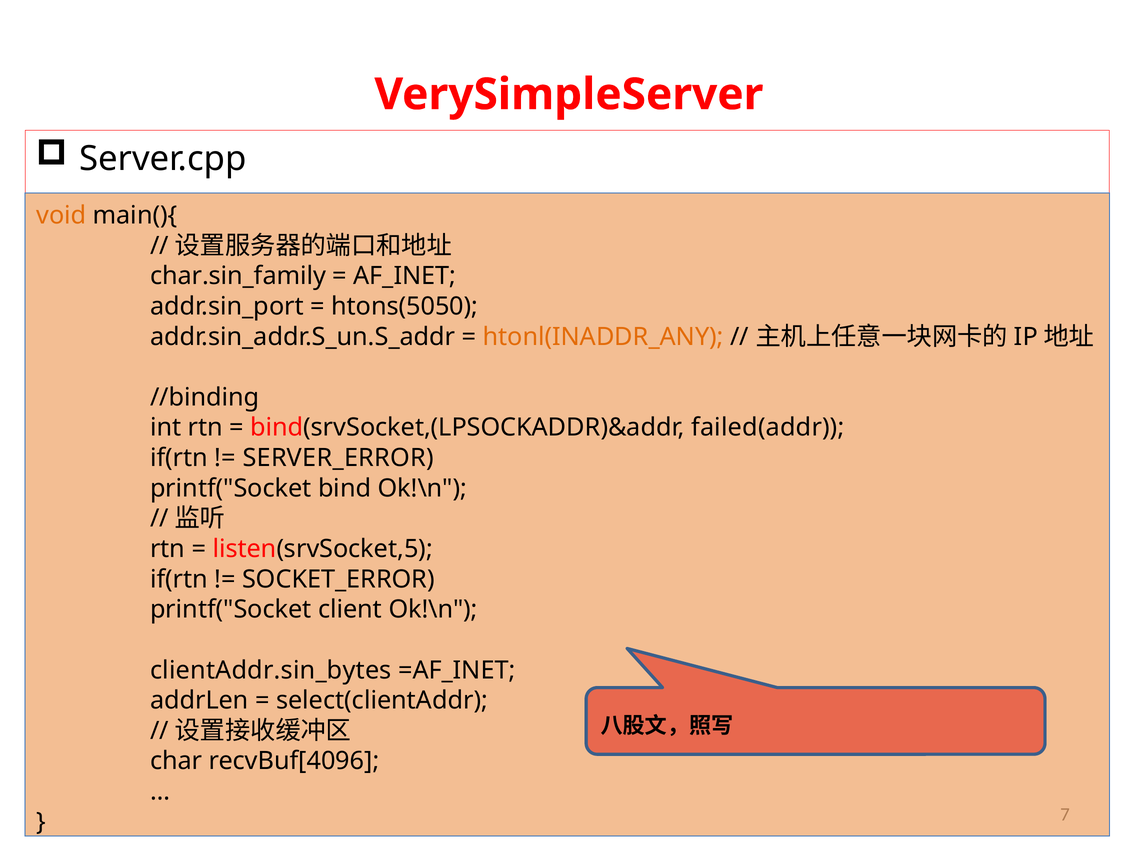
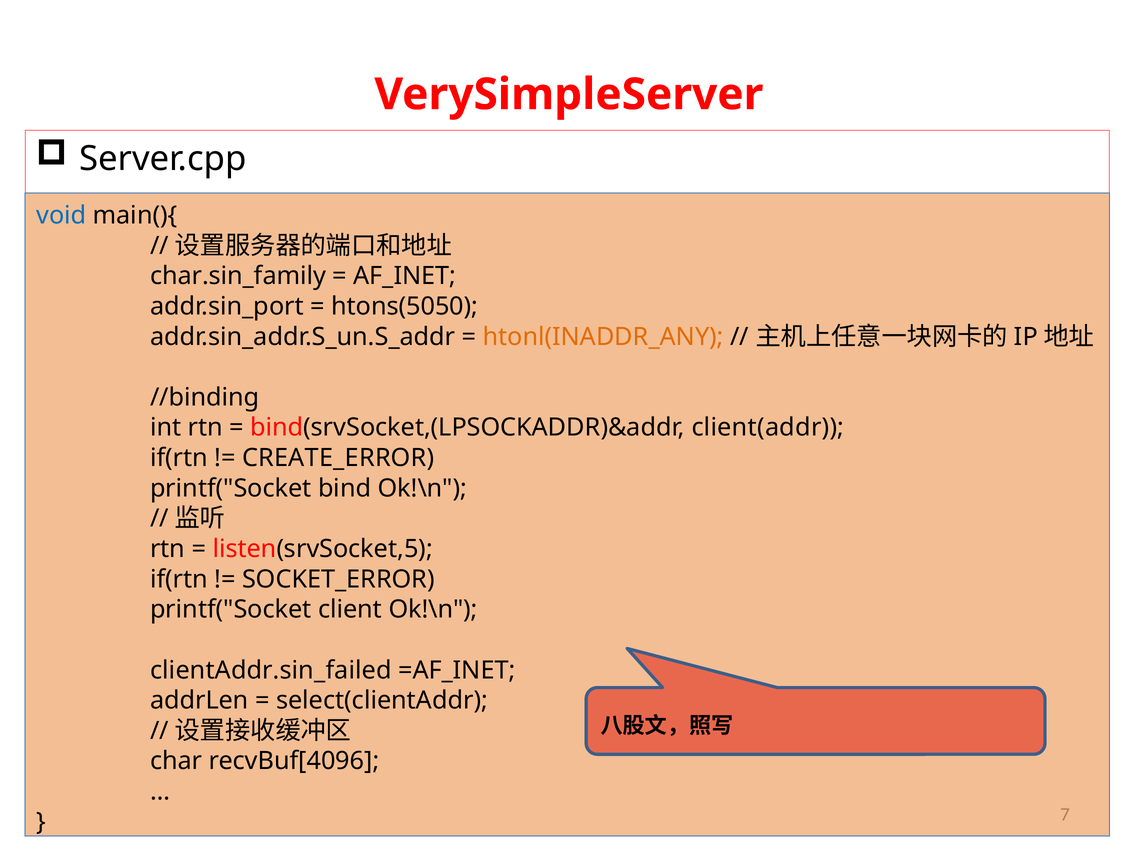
void colour: orange -> blue (61, 216)
failed(addr: failed(addr -> client(addr (768, 428)
SERVER_ERROR: SERVER_ERROR -> CREATE_ERROR (338, 458)
clientAddr.sin_bytes: clientAddr.sin_bytes -> clientAddr.sin_failed (271, 671)
